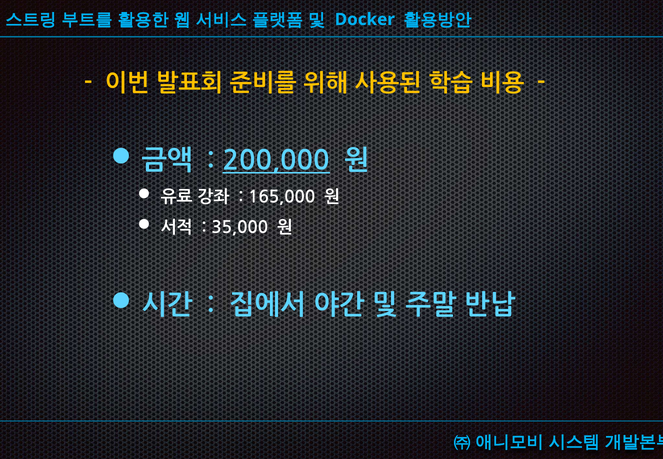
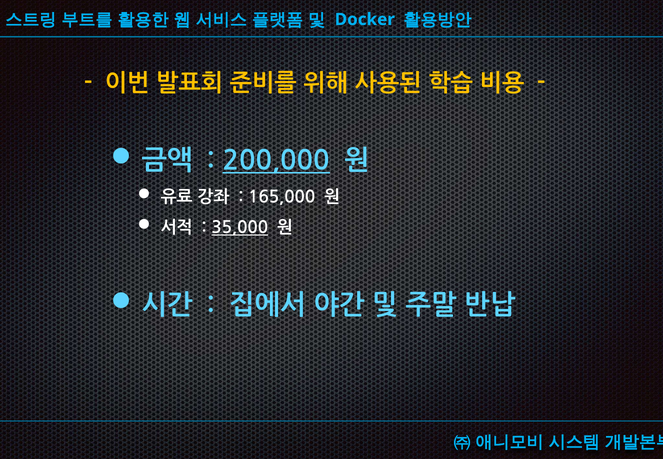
35,000 underline: none -> present (240, 228)
